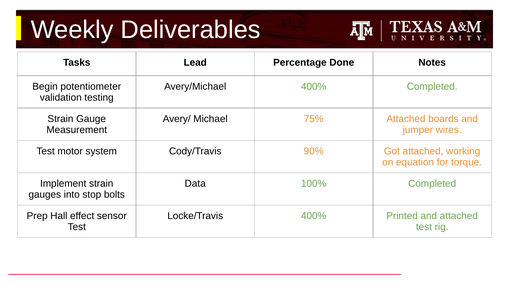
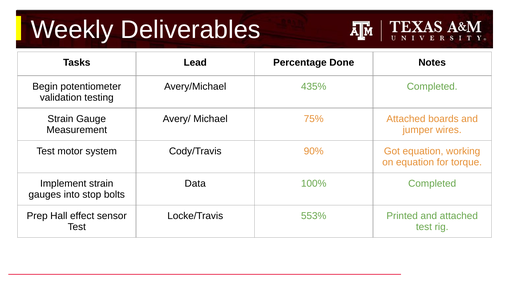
Avery/Michael 400%: 400% -> 435% (314, 87)
Got attached: attached -> equation (423, 151)
Locke/Travis 400%: 400% -> 553% (314, 216)
